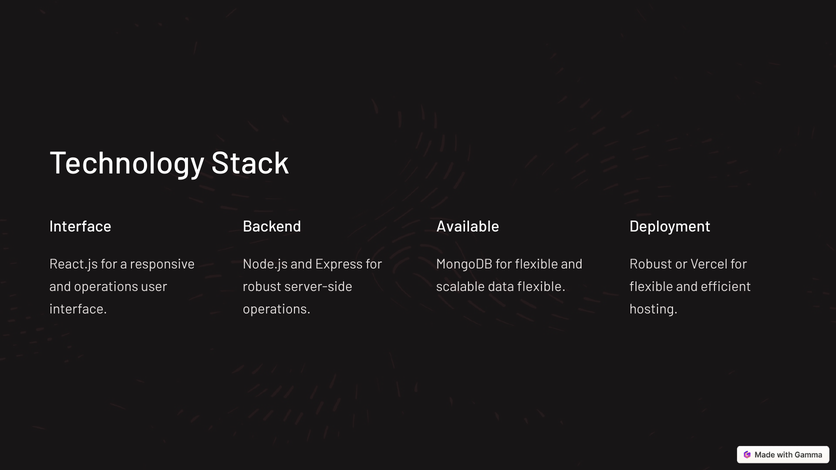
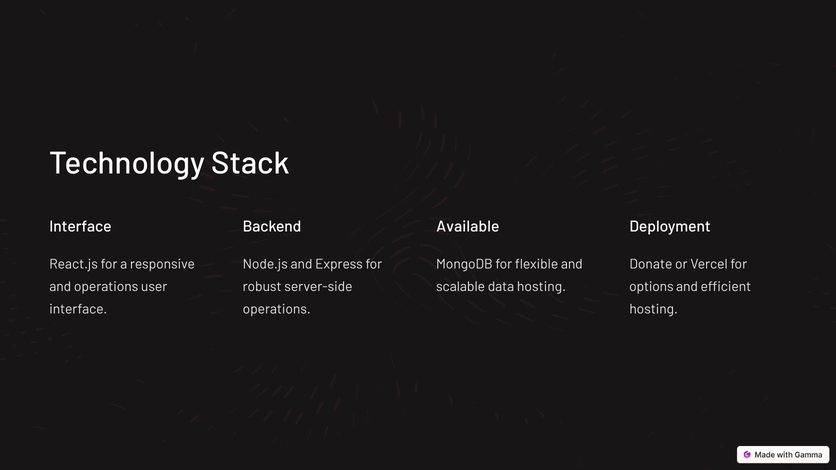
Robust: Robust -> Donate (651, 264)
flexible: flexible -> options (651, 287)
data flexible: flexible -> hosting (542, 287)
